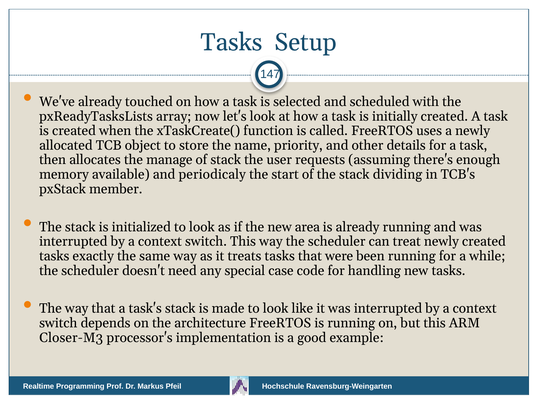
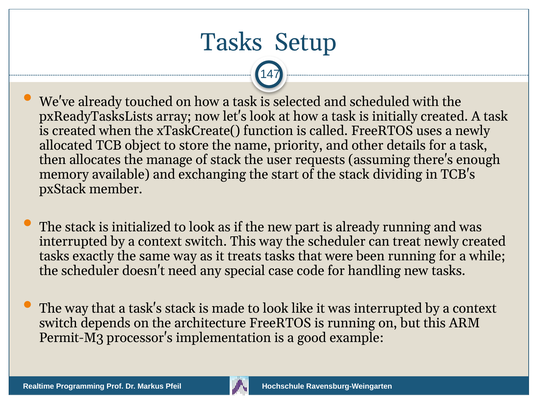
periodicaly: periodicaly -> exchanging (212, 174)
area: area -> part (307, 227)
Closer-M3: Closer-M3 -> Permit-M3 (71, 337)
